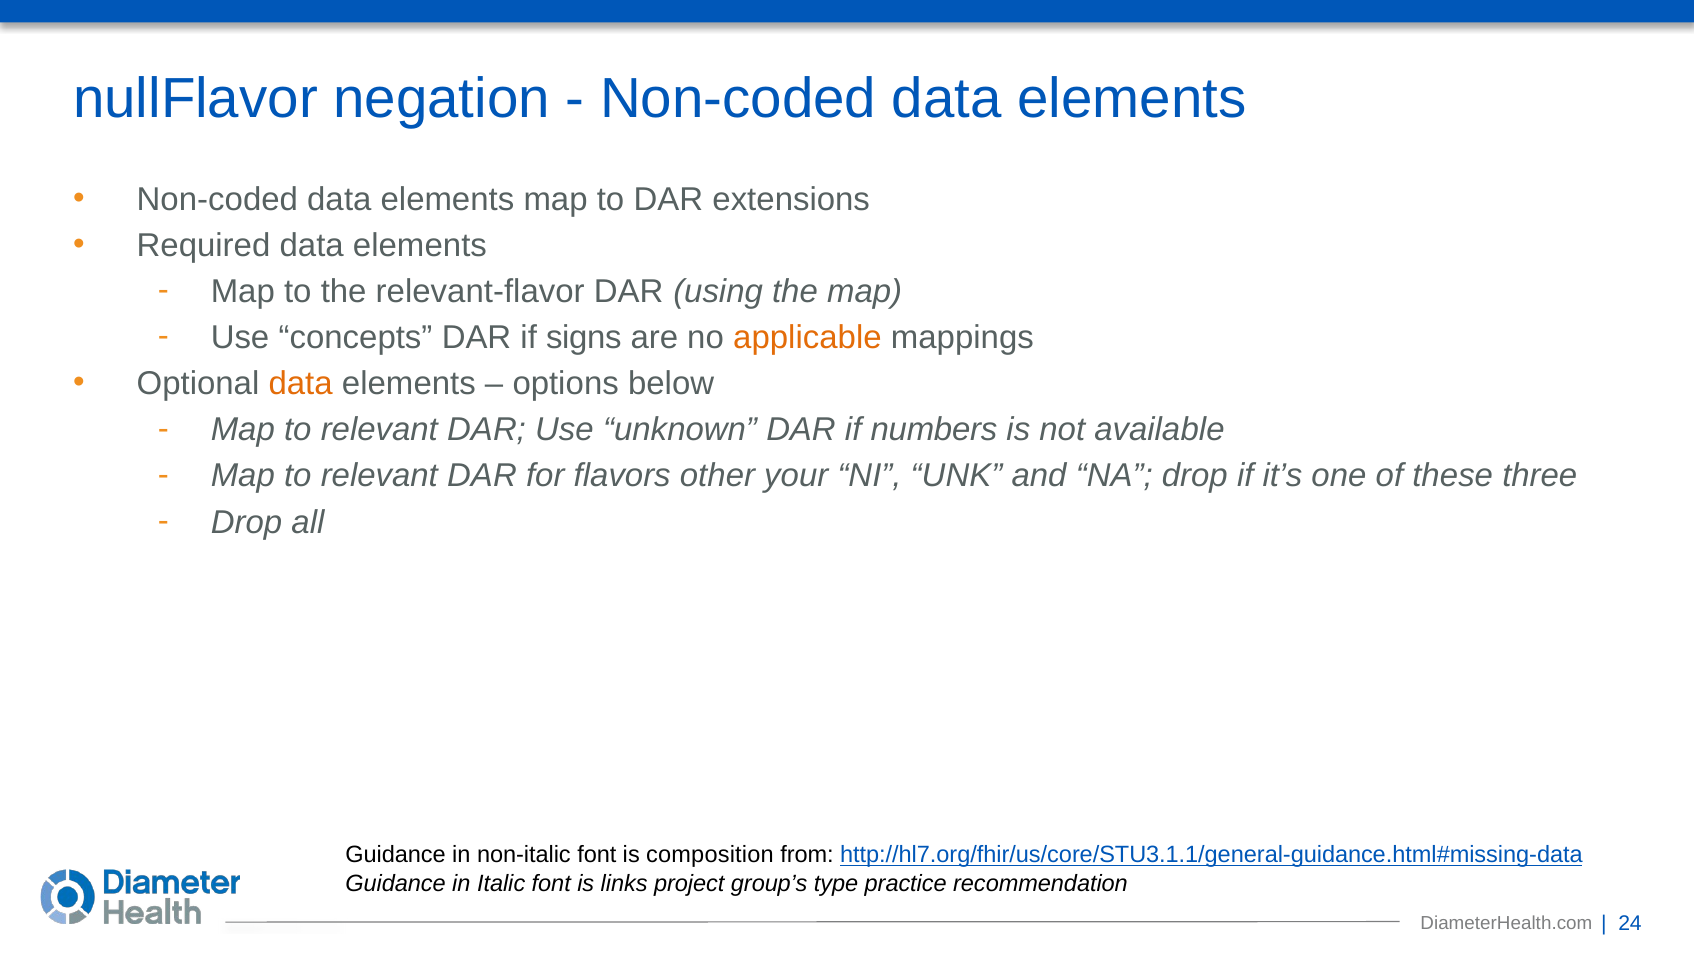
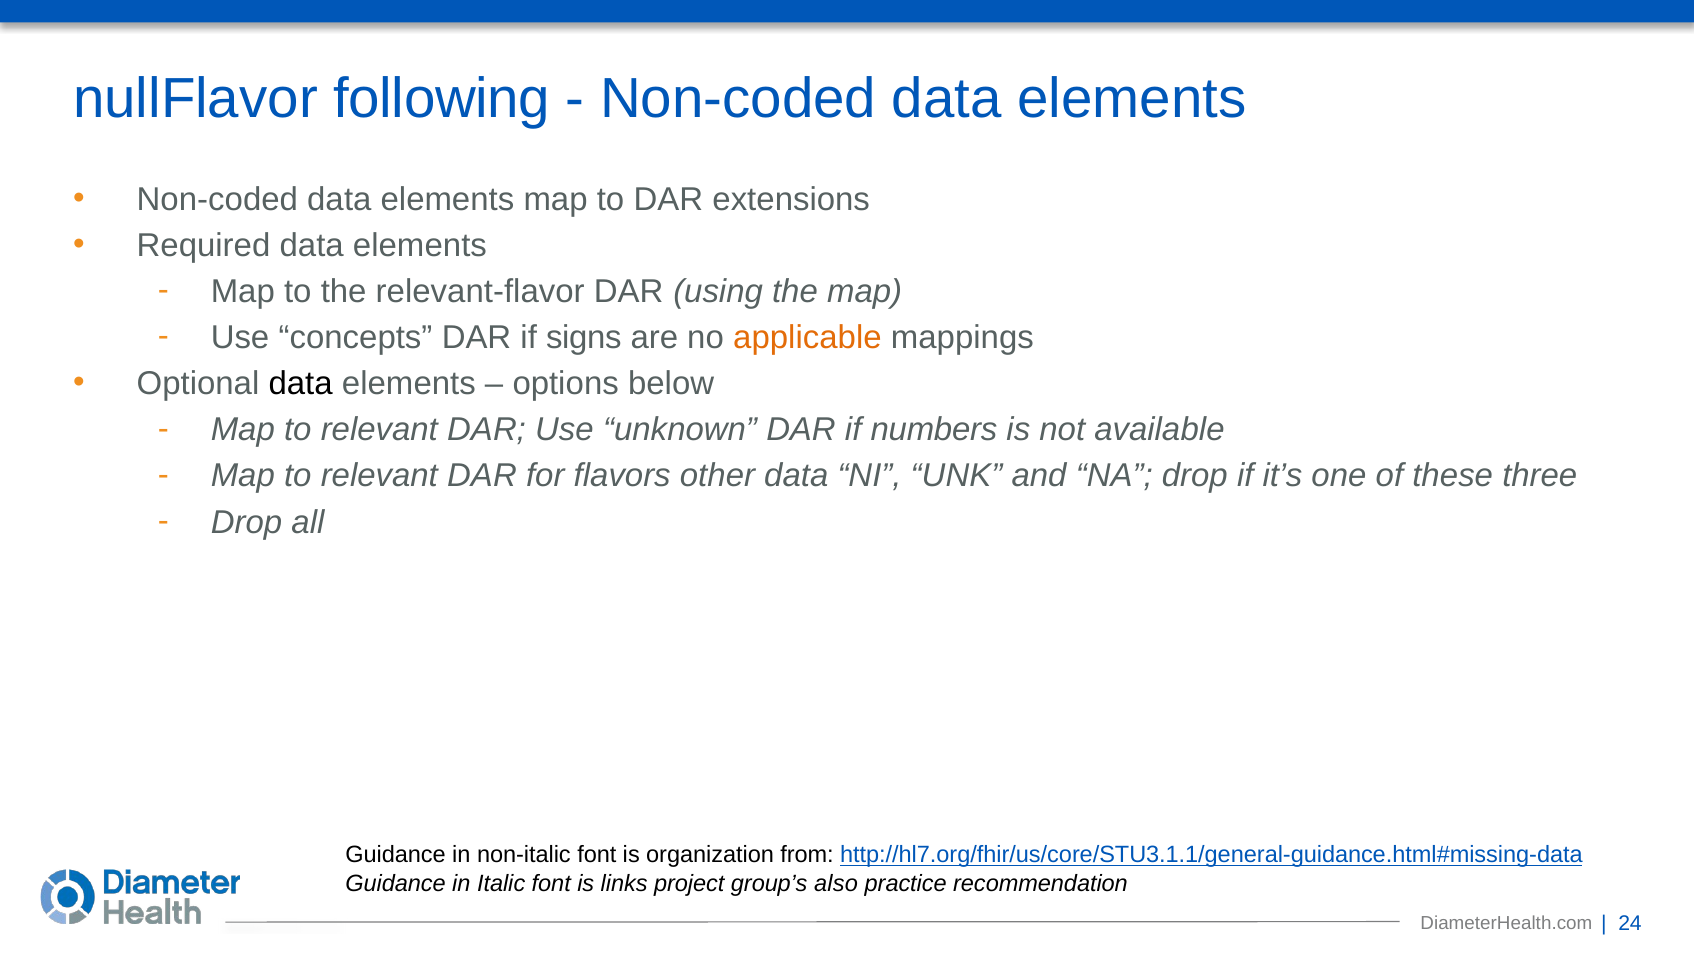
negation: negation -> following (442, 99)
data colour: orange -> black (301, 384)
other your: your -> data (796, 476)
composition: composition -> organization (710, 855)
type: type -> also (836, 883)
